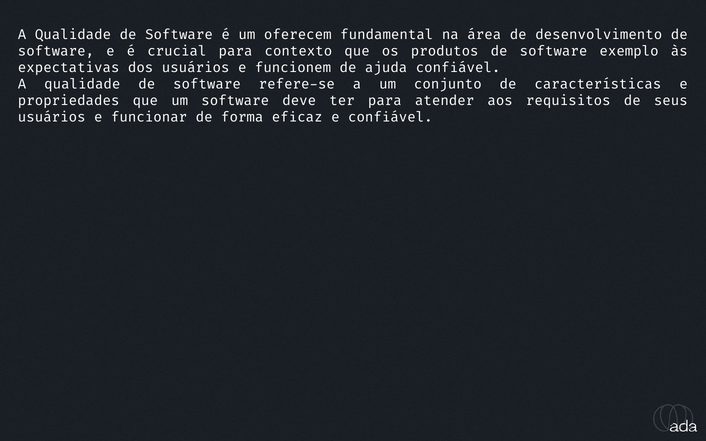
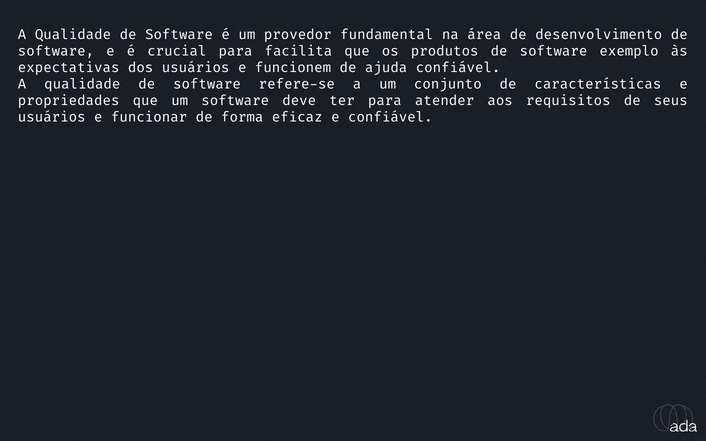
oferecem: oferecem -> provedor (298, 35)
contexto: contexto -> facilita (298, 51)
